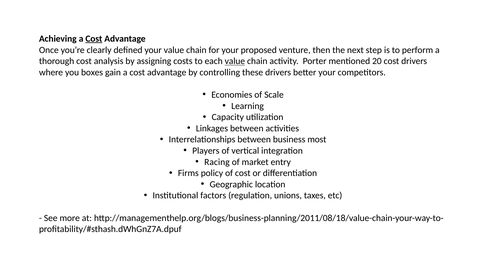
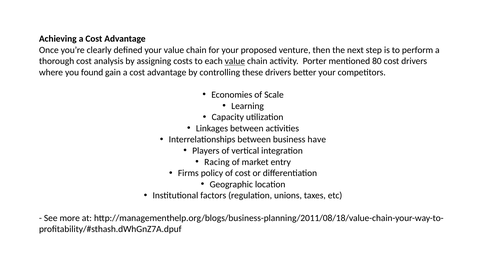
Cost underline: present -> none (94, 39)
20: 20 -> 80 (377, 61)
boxes: boxes -> found (92, 72)
most: most -> have (317, 140)
